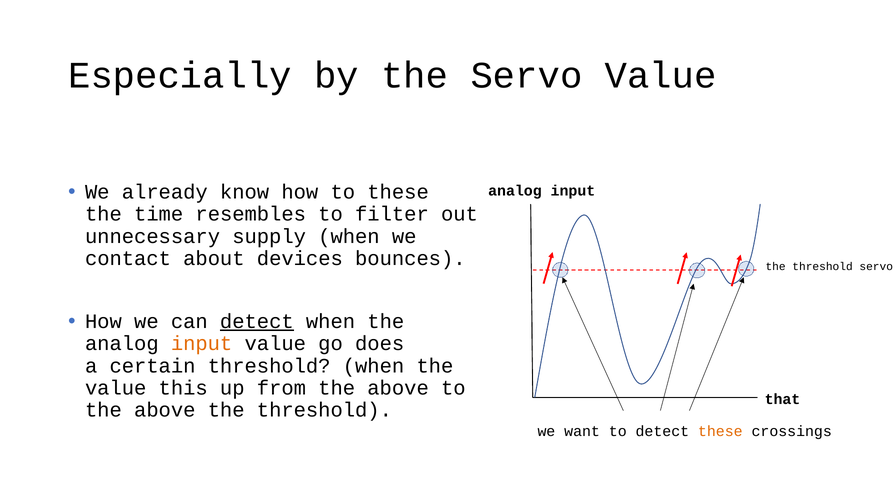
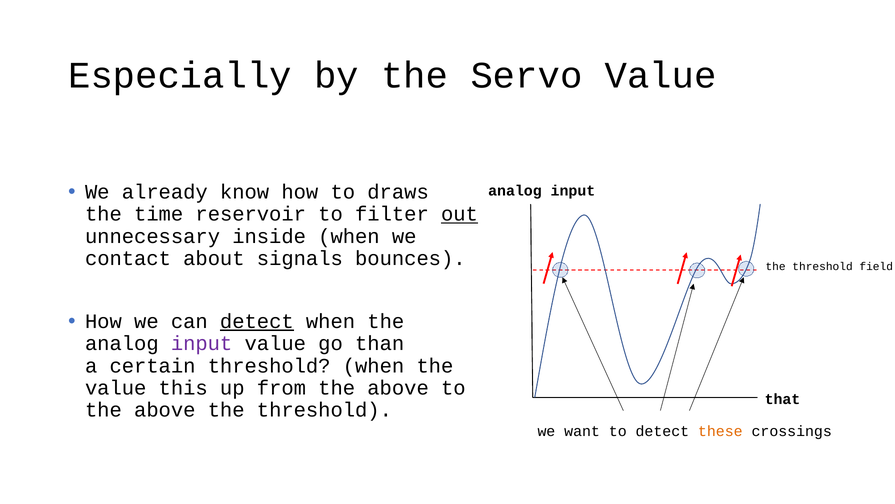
to these: these -> draws (398, 192)
resembles: resembles -> reservoir (251, 214)
out underline: none -> present (459, 214)
supply: supply -> inside (269, 236)
devices: devices -> signals (300, 258)
threshold servo: servo -> field (876, 266)
input colour: orange -> purple (202, 343)
does: does -> than (380, 343)
